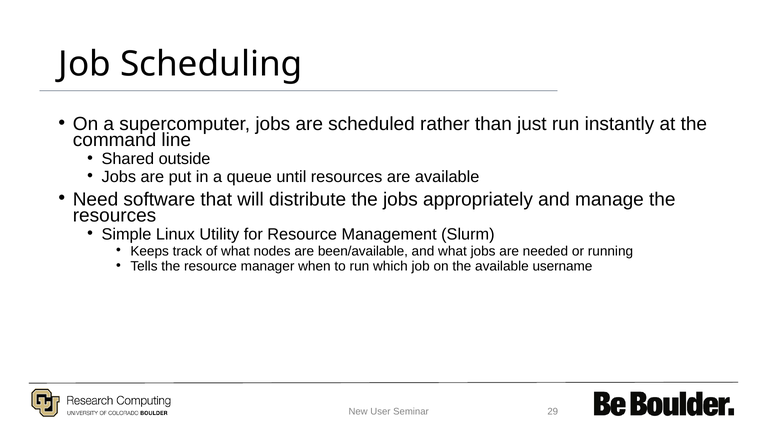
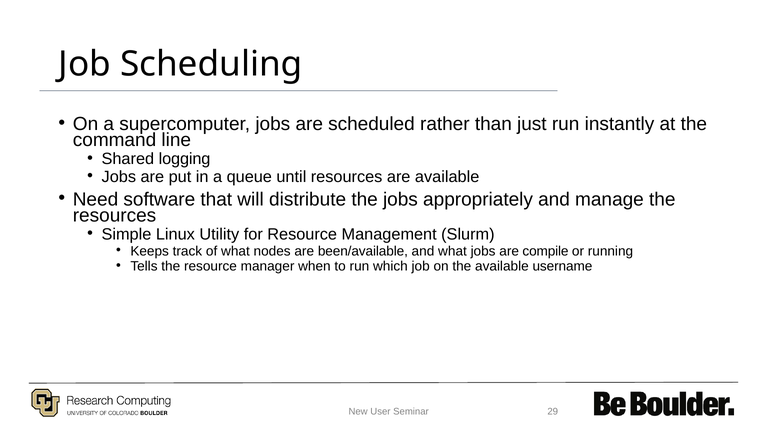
outside: outside -> logging (185, 159)
needed: needed -> compile (545, 251)
